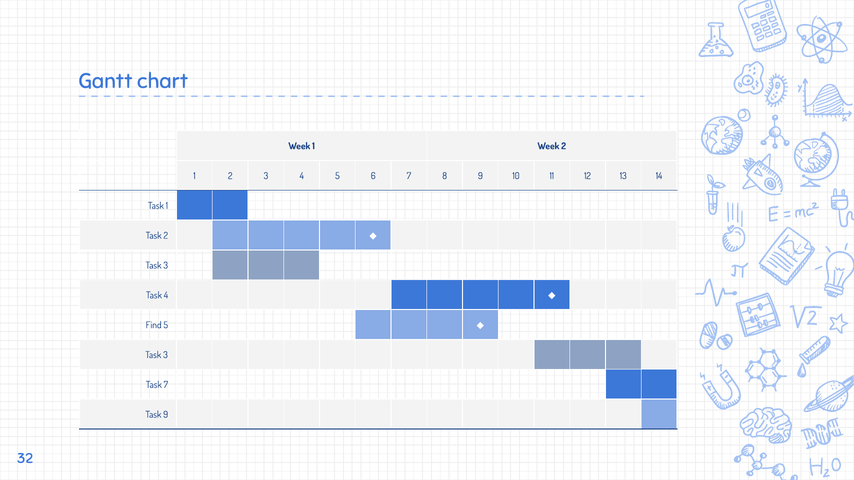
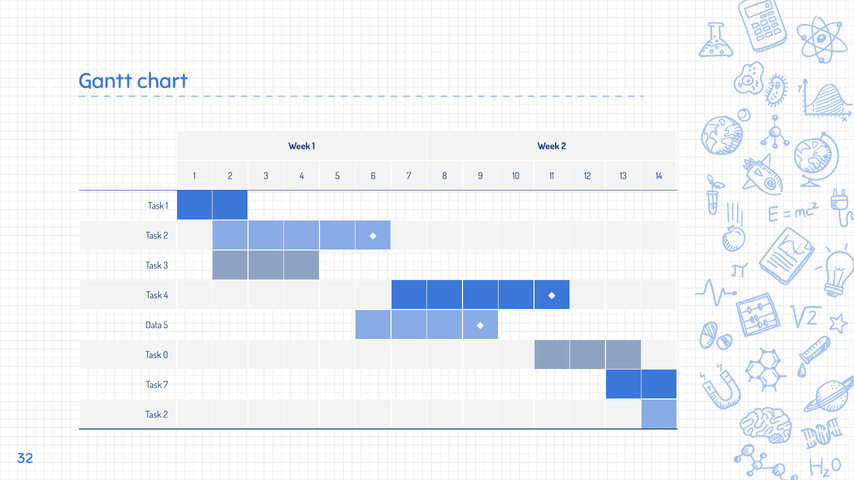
Find: Find -> Data (154, 325)
3: 3 -> 0 (166, 355)
9: 9 -> 2 (166, 415)
